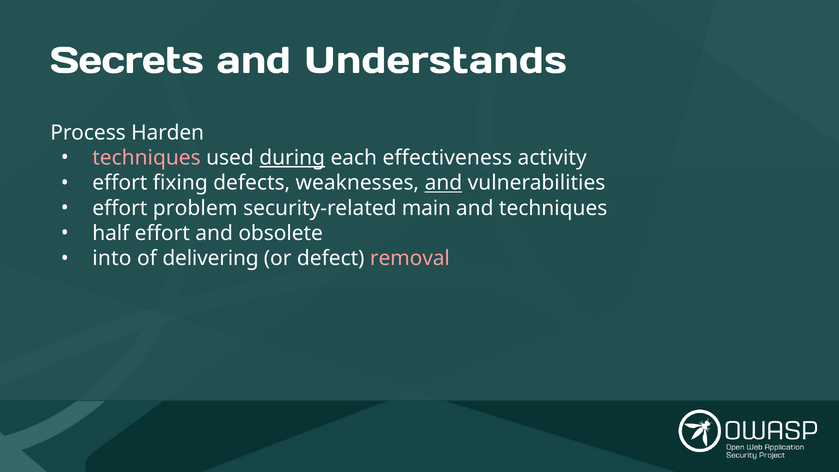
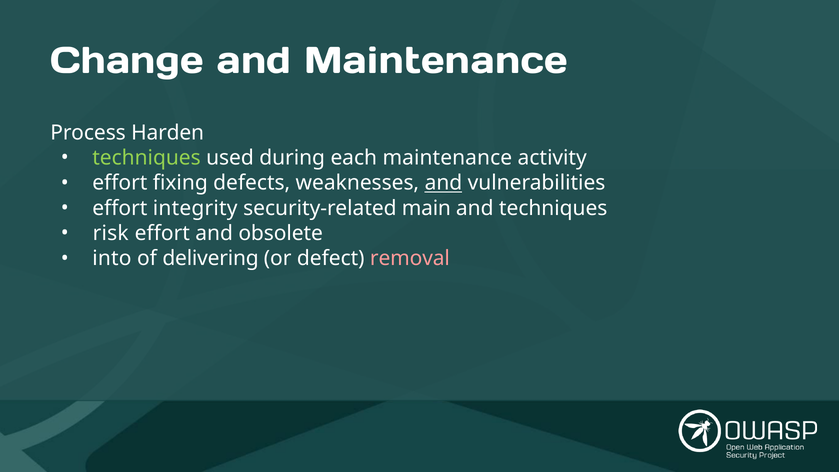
Secrets: Secrets -> Change (127, 61)
and Understands: Understands -> Maintenance (436, 61)
techniques colour: pink -> light green (146, 158)
during underline: present -> none (292, 158)
each effectiveness: effectiveness -> maintenance (447, 158)
problem: problem -> integrity (195, 208)
half: half -> risk (111, 233)
